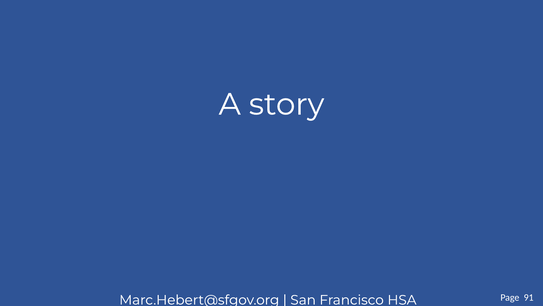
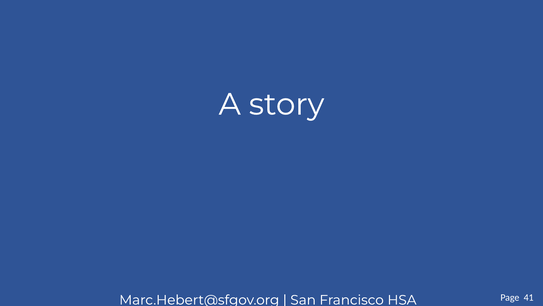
91: 91 -> 41 (529, 297)
